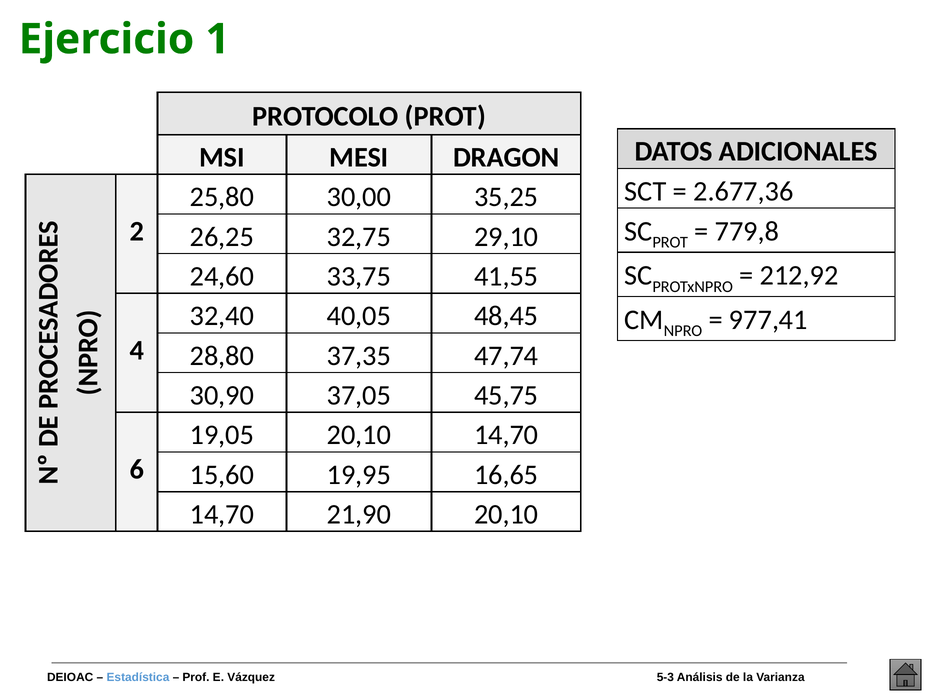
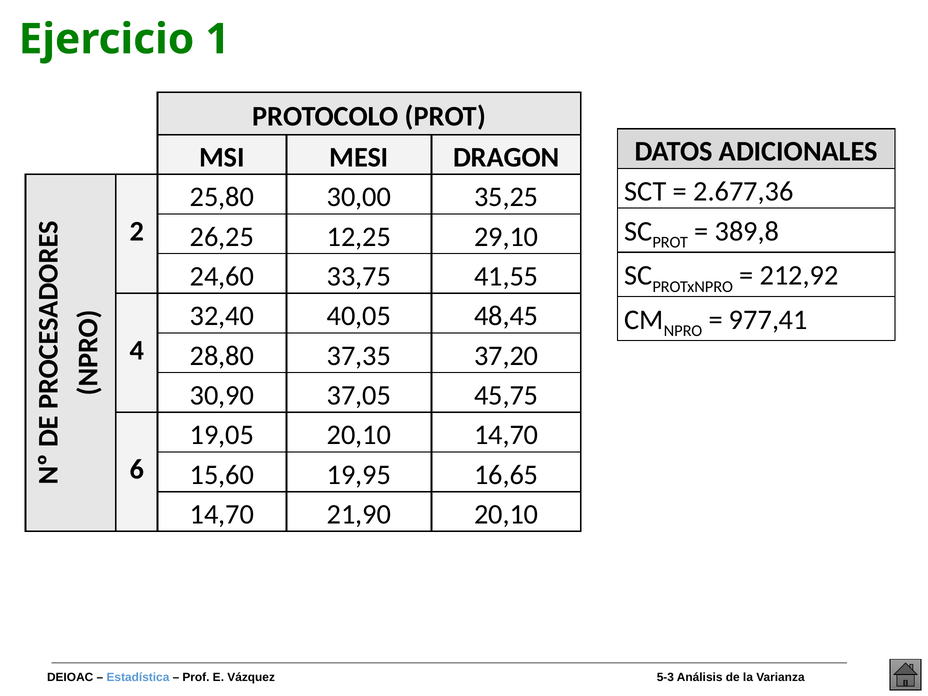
779,8: 779,8 -> 389,8 (747, 231)
32,75: 32,75 -> 12,25 (359, 237)
47,74: 47,74 -> 37,20 (506, 356)
